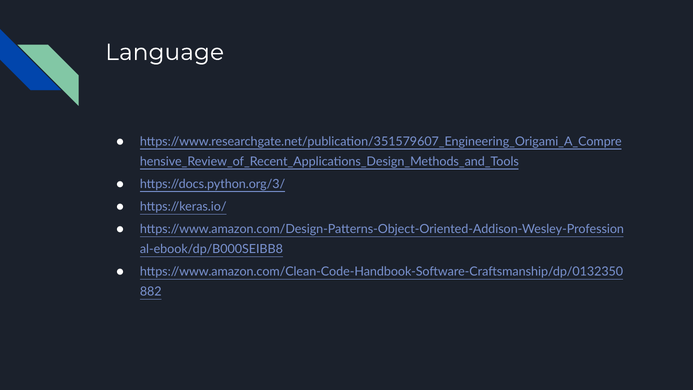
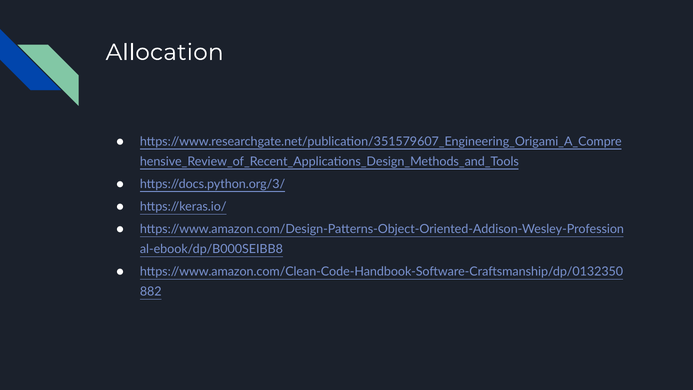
Language: Language -> Allocation (165, 52)
